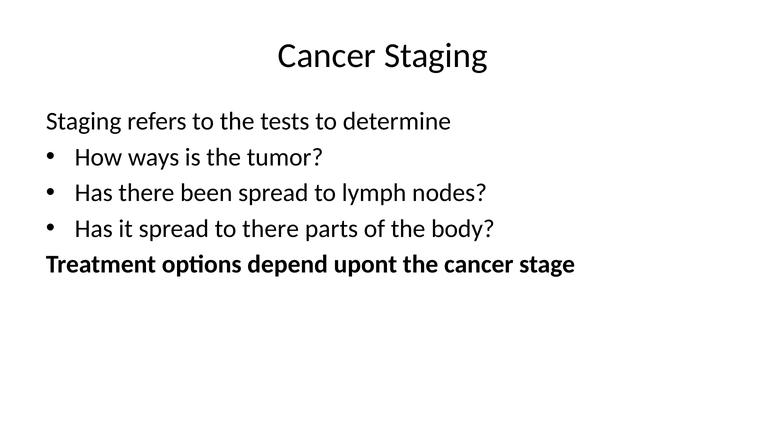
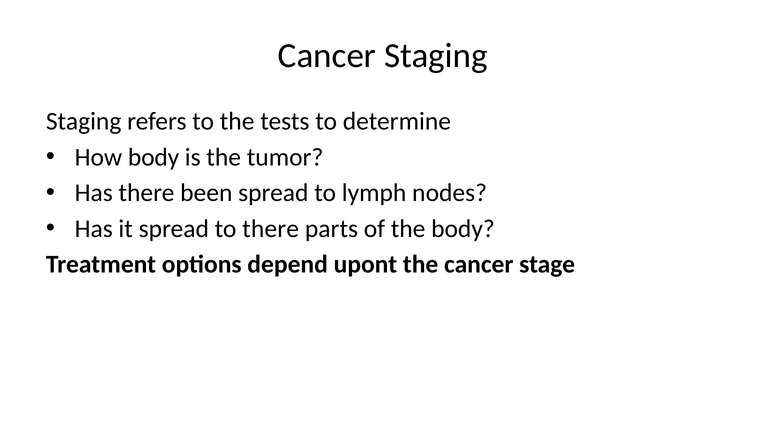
How ways: ways -> body (154, 157)
